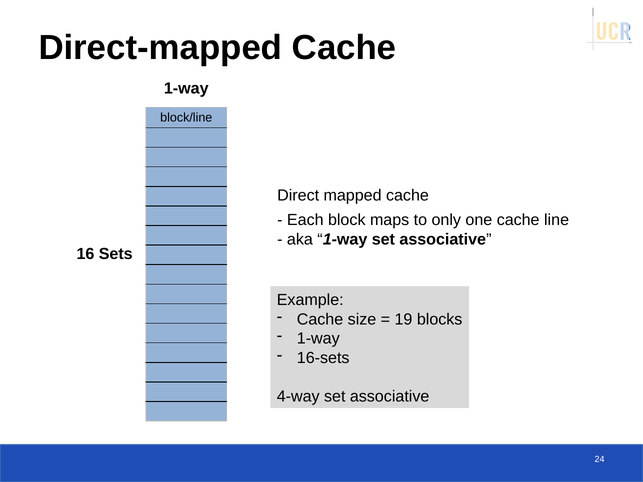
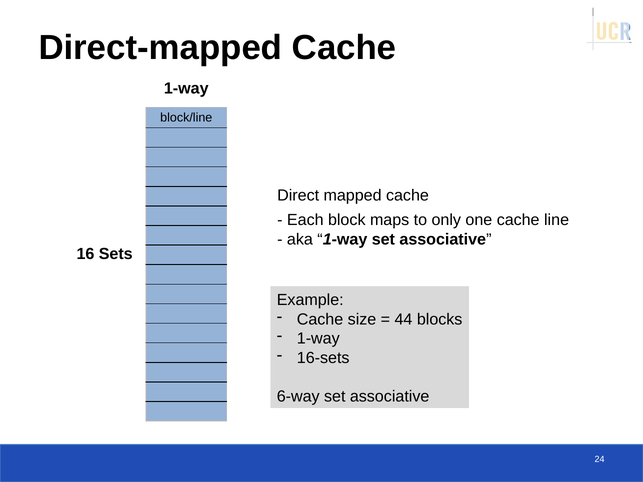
19: 19 -> 44 (403, 320)
4-way: 4-way -> 6-way (298, 397)
